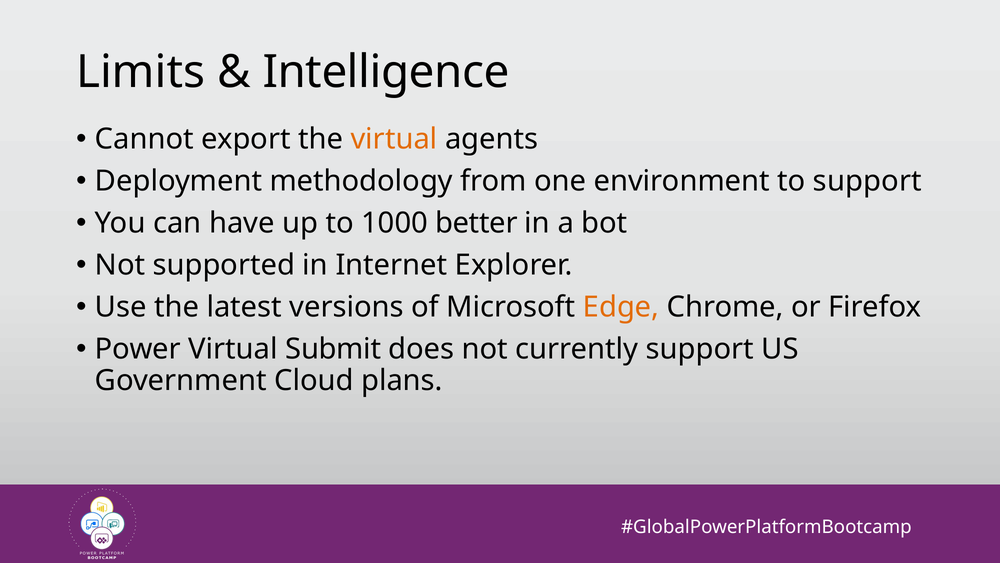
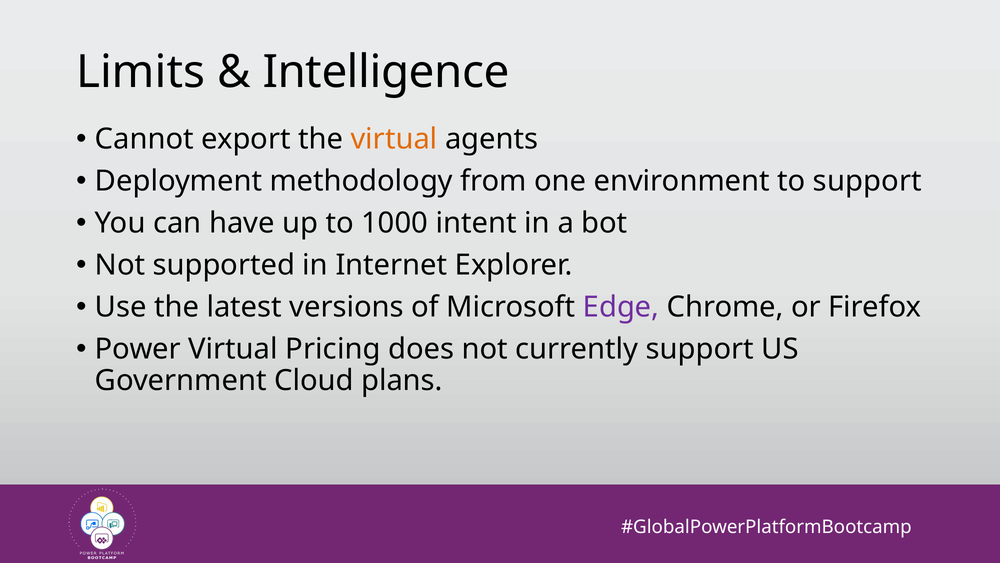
better: better -> intent (476, 223)
Edge colour: orange -> purple (621, 307)
Submit: Submit -> Pricing (333, 349)
